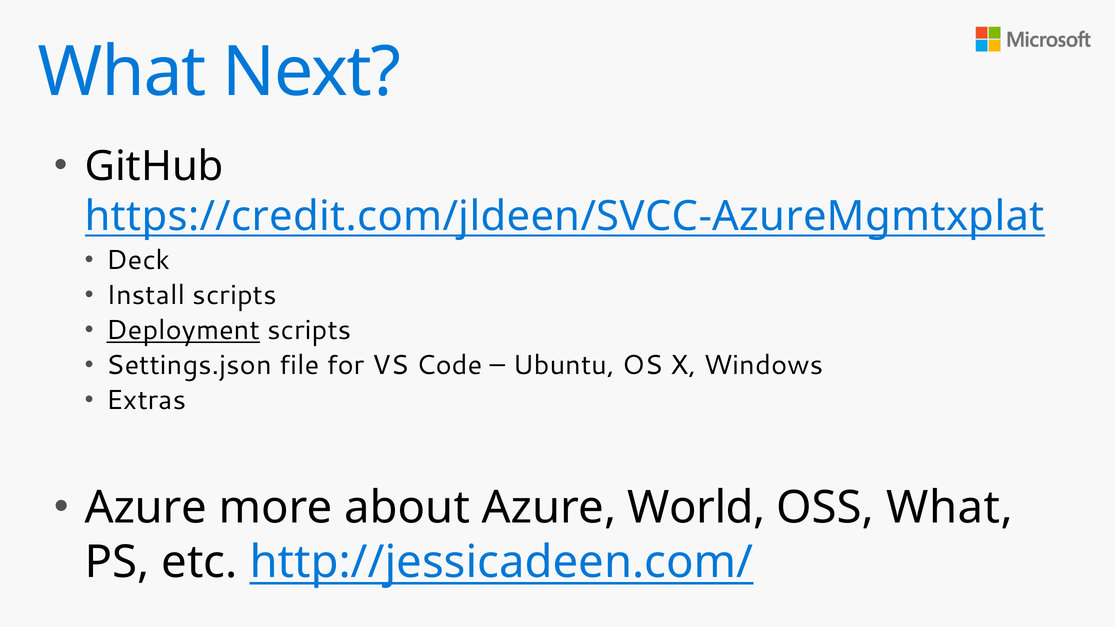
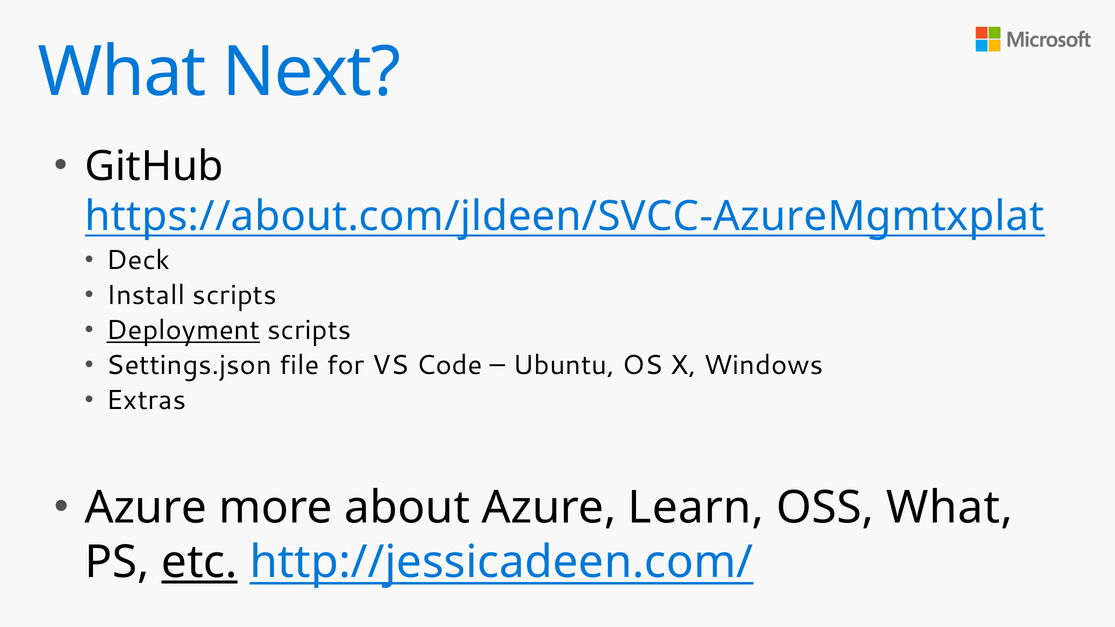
https://credit.com/jldeen/SVCC-AzureMgmtxplat: https://credit.com/jldeen/SVCC-AzureMgmtxplat -> https://about.com/jldeen/SVCC-AzureMgmtxplat (565, 216)
World: World -> Learn (696, 508)
etc underline: none -> present (199, 563)
